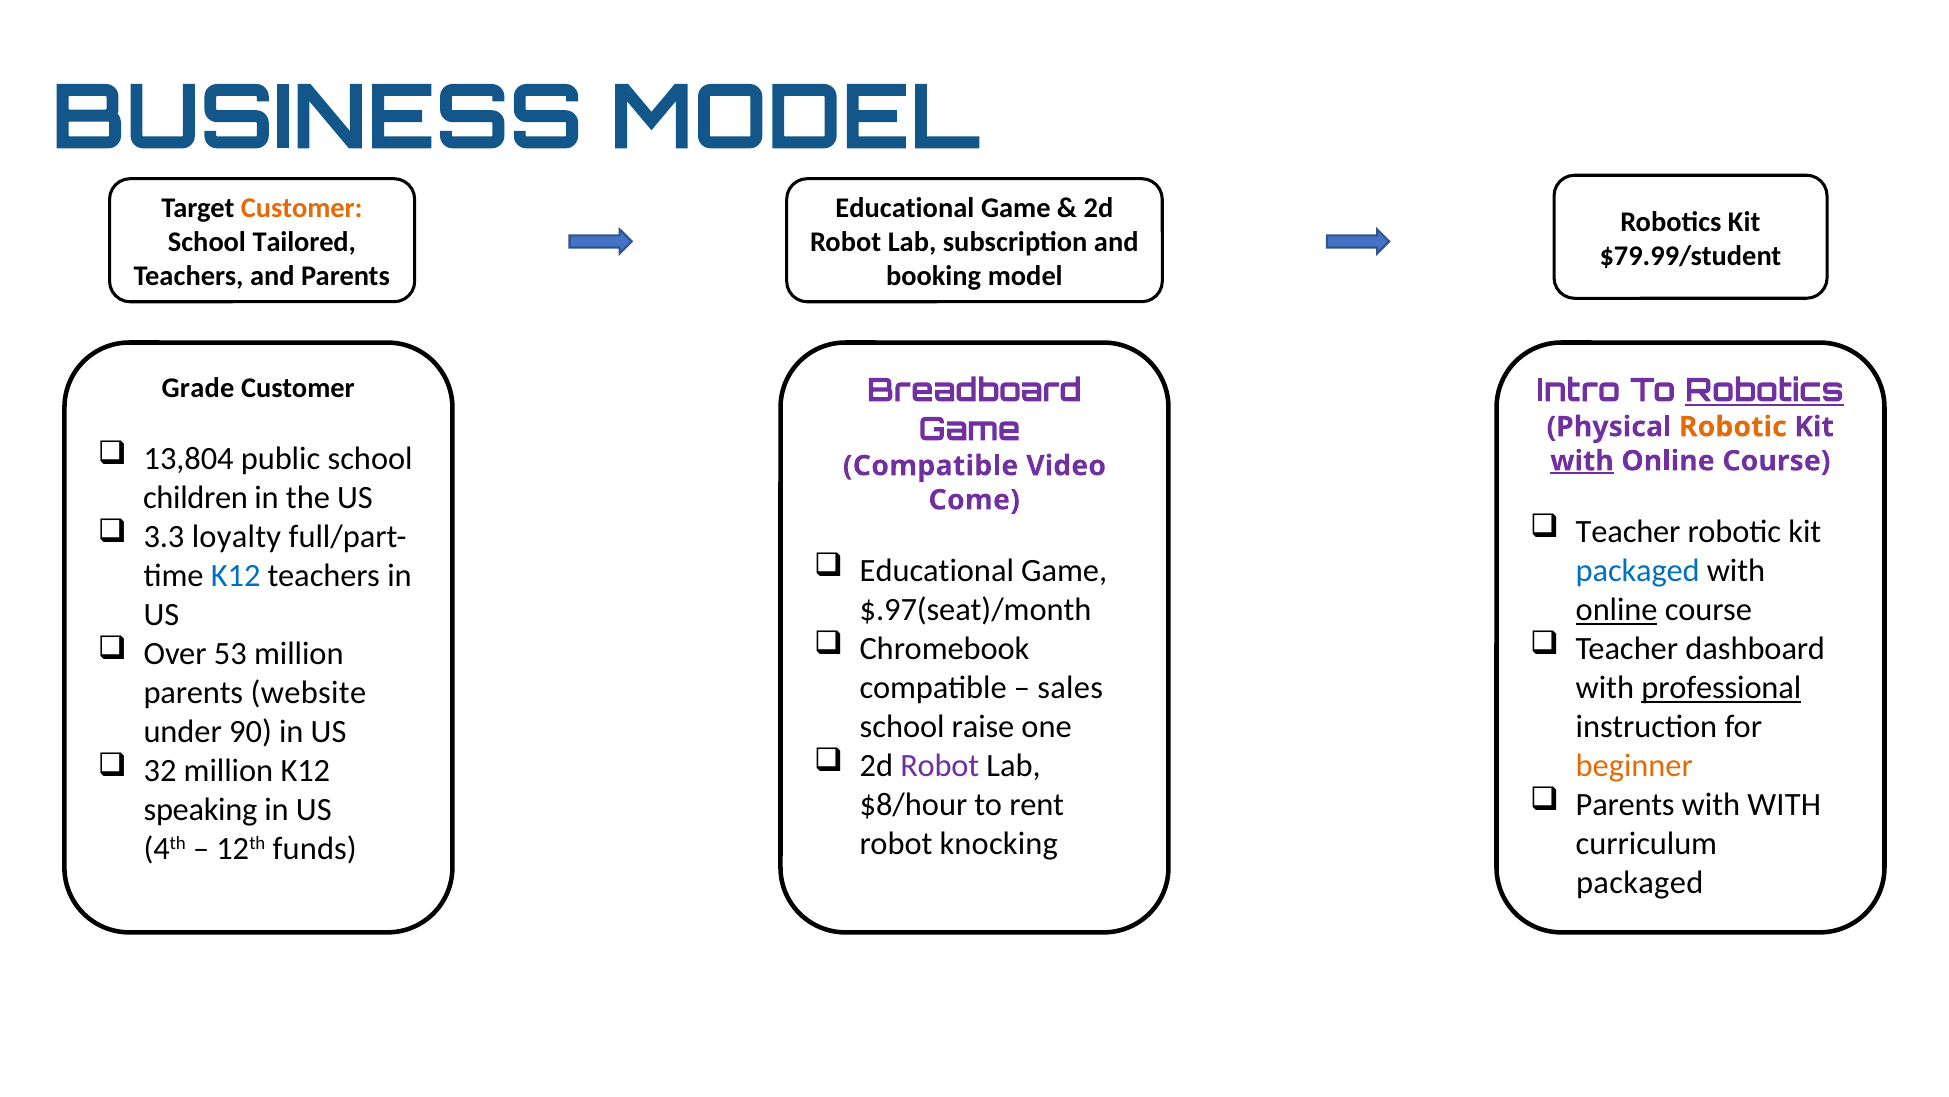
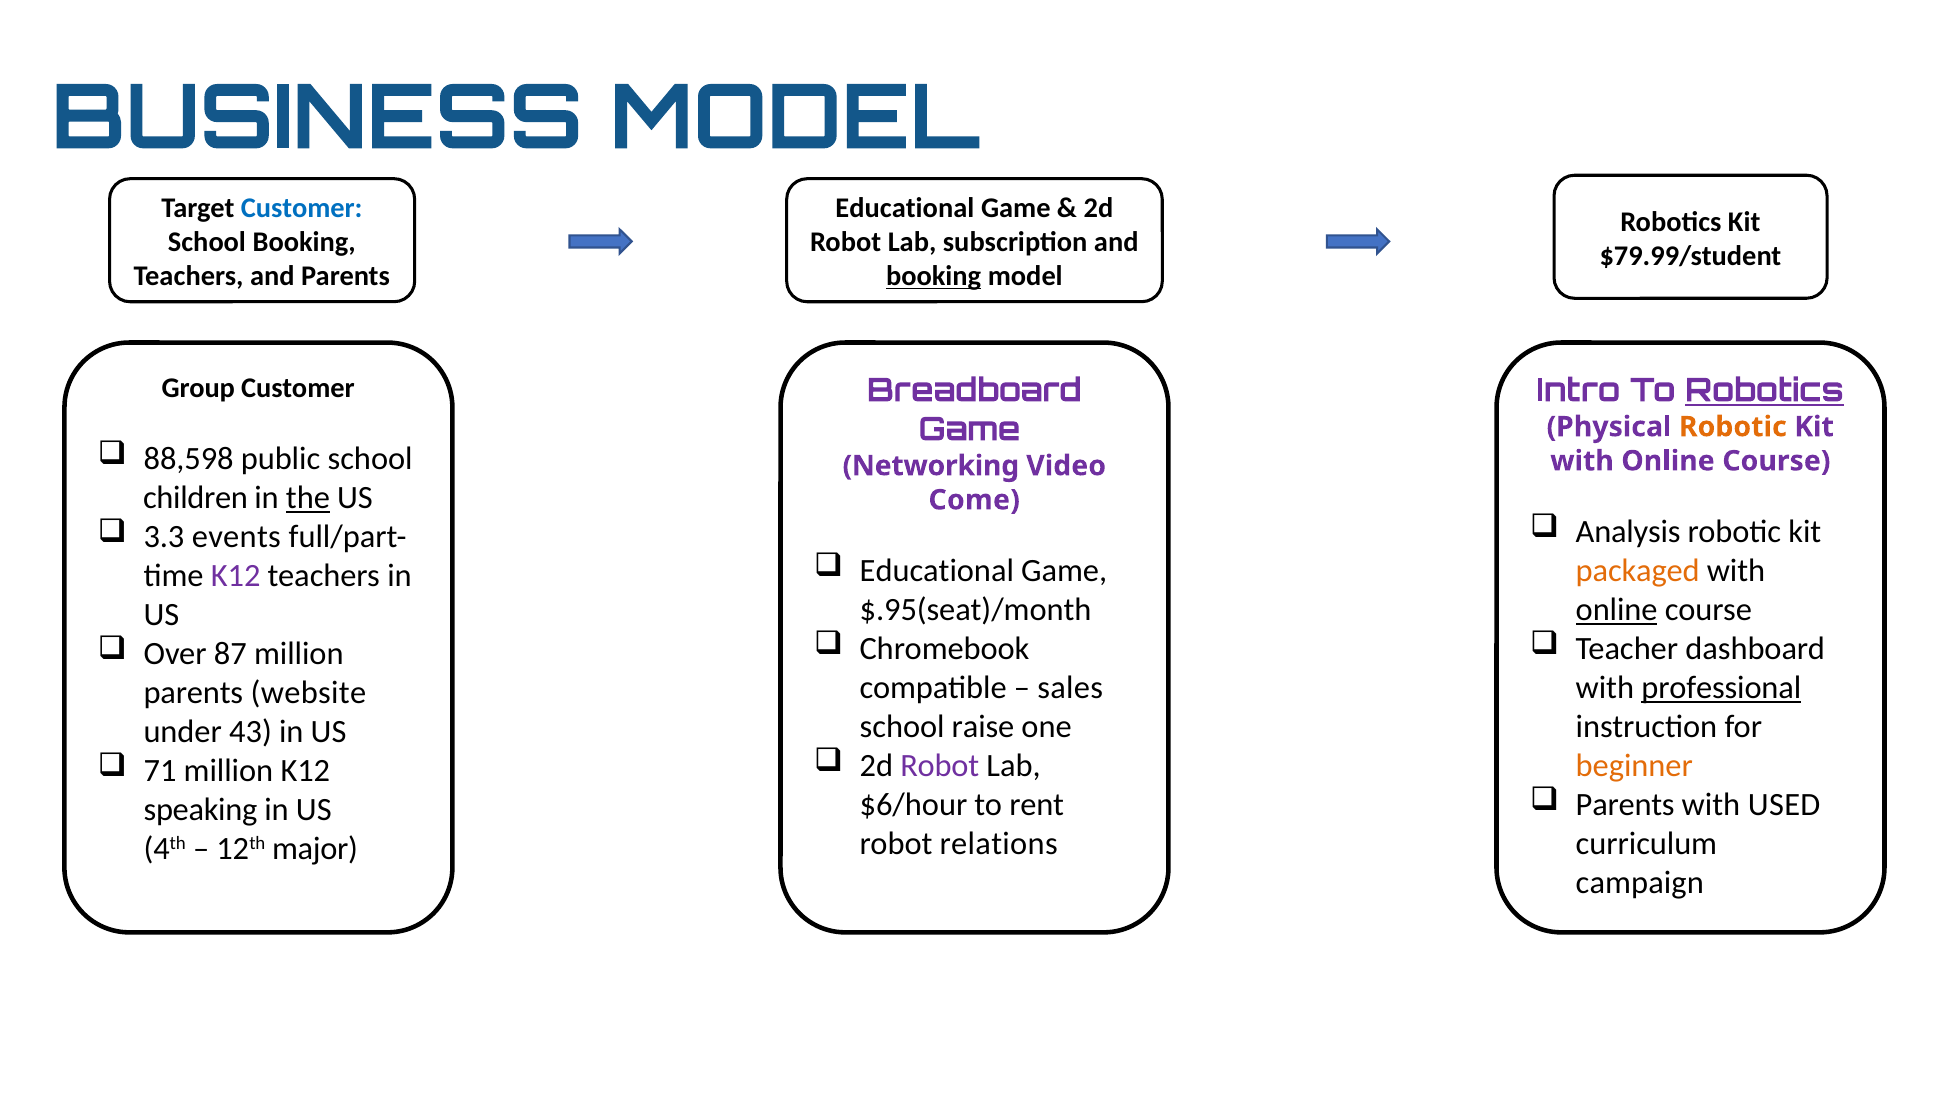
Customer colour: orange -> blue (302, 208)
School Tailored: Tailored -> Booking (304, 242)
booking underline: none -> present (934, 276)
Grade: Grade -> Group (198, 388)
13,804: 13,804 -> 88,598 (189, 459)
with underline: present -> none (1582, 461)
Compatible: Compatible -> Networking (931, 466)
the underline: none -> present (308, 498)
Teacher: Teacher -> Analysis (1628, 532)
loyalty: loyalty -> events (236, 537)
packaged colour: blue -> orange (1638, 571)
K12 colour: blue -> purple (236, 575)
$.97(seat)/month: $.97(seat)/month -> $.95(seat)/month (976, 610)
53: 53 -> 87 (230, 653)
90: 90 -> 43 (251, 731)
32: 32 -> 71 (160, 770)
with WITH: WITH -> USED (1784, 804)
$8/hour: $8/hour -> $6/hour (914, 804)
knocking: knocking -> relations (999, 843)
funds: funds -> major (315, 848)
packaged: packaged -> campaign (1640, 882)
